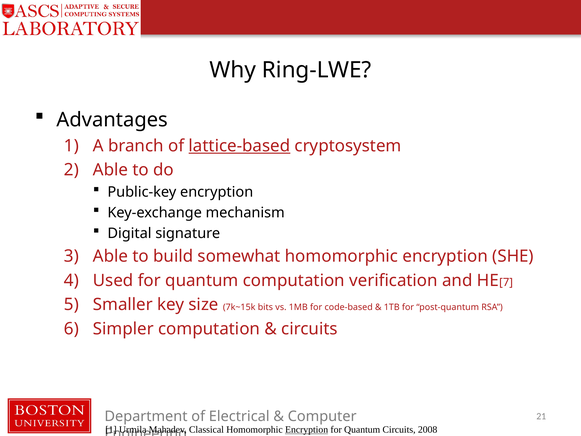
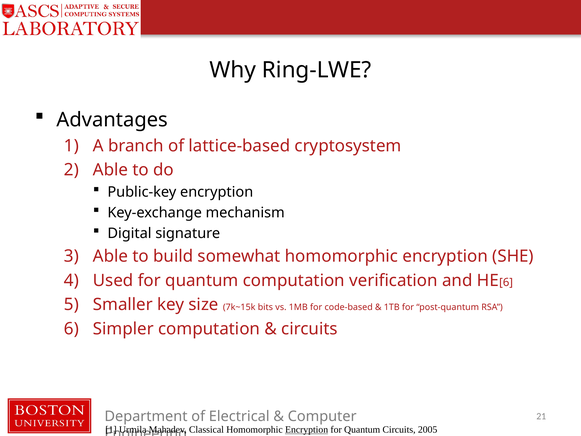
lattice-based underline: present -> none (239, 146)
7: 7 -> 6 (506, 282)
2008: 2008 -> 2005 (428, 429)
